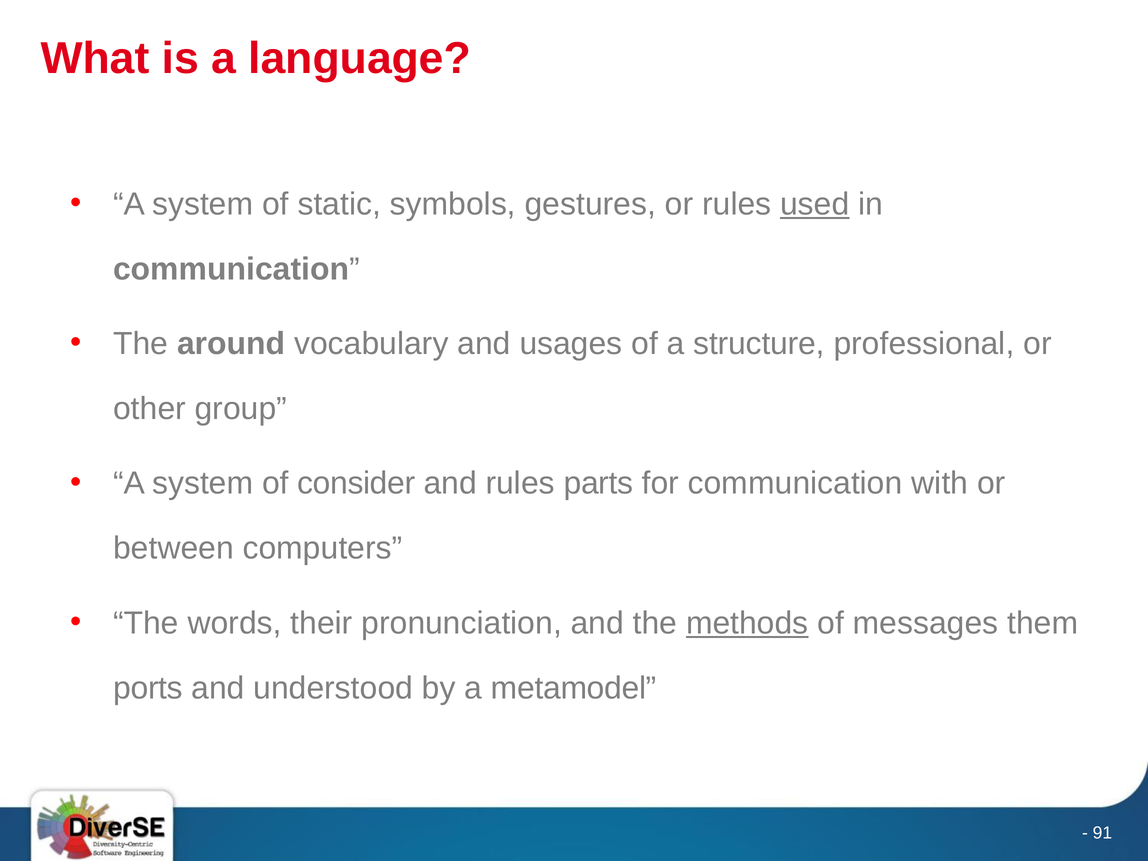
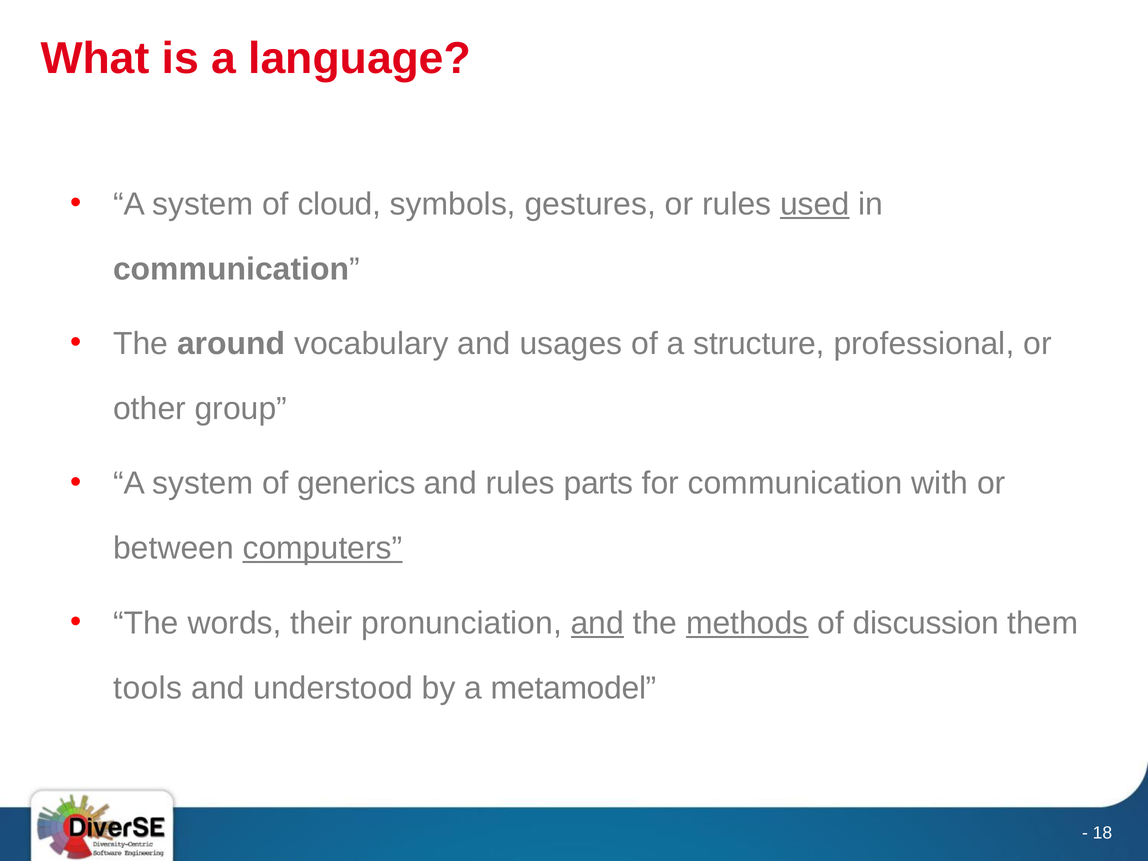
static: static -> cloud (339, 204)
consider: consider -> generics (356, 483)
computers underline: none -> present (323, 548)
and underline: none -> present (597, 623)
messages: messages -> discussion (926, 623)
ports: ports -> tools (148, 688)
91: 91 -> 18 (1102, 833)
